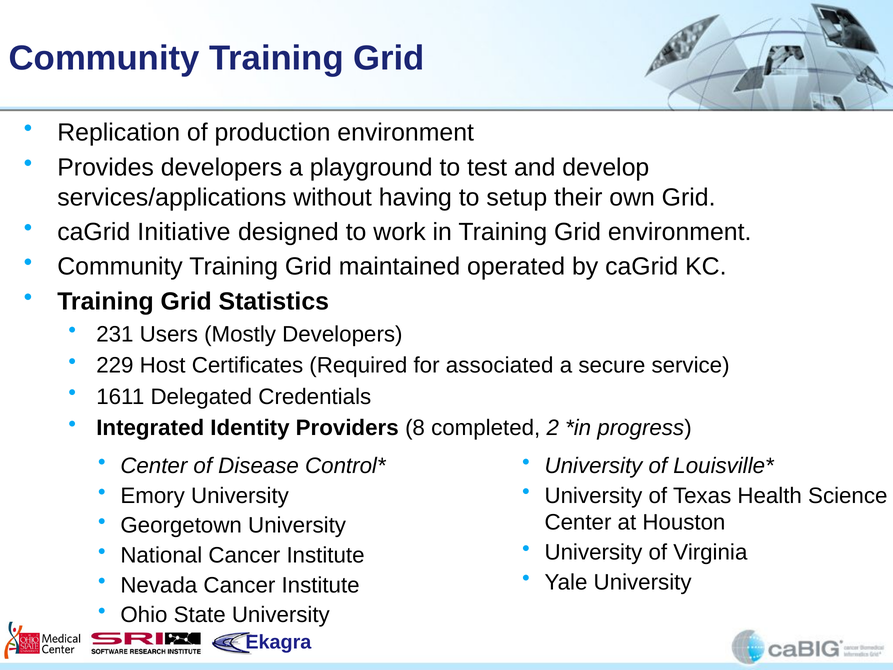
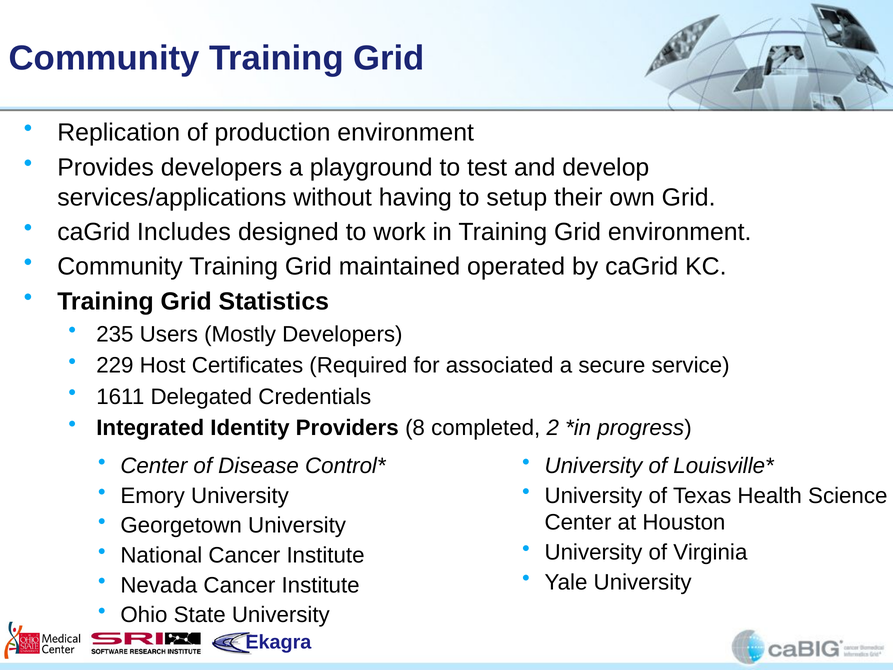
Initiative: Initiative -> Includes (184, 232)
231: 231 -> 235 (115, 334)
